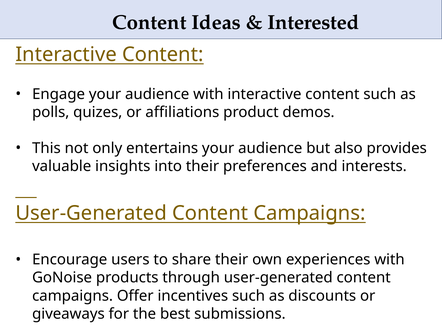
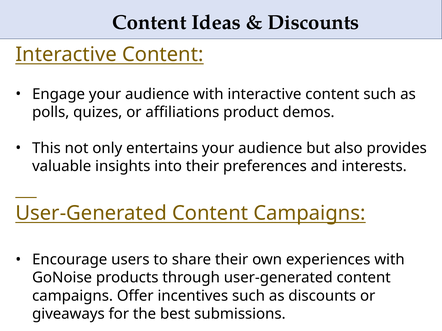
Interested: Interested -> Discounts (313, 23)
